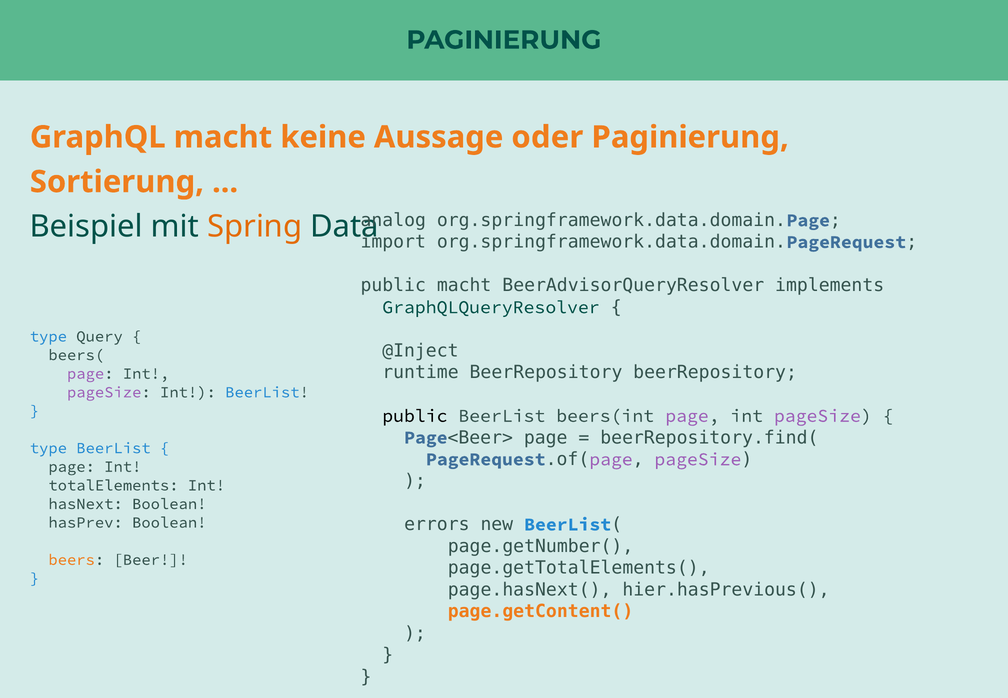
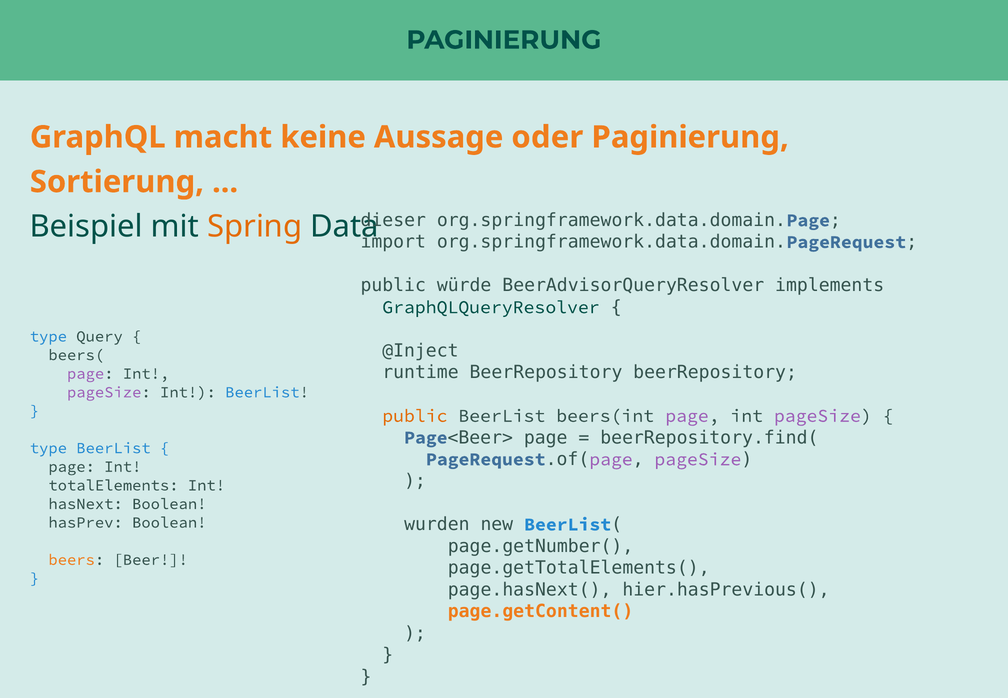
analog: analog -> dieser (393, 220)
public macht: macht -> würde (464, 285)
public colour: black -> orange (415, 416)
errors: errors -> wurden (437, 524)
